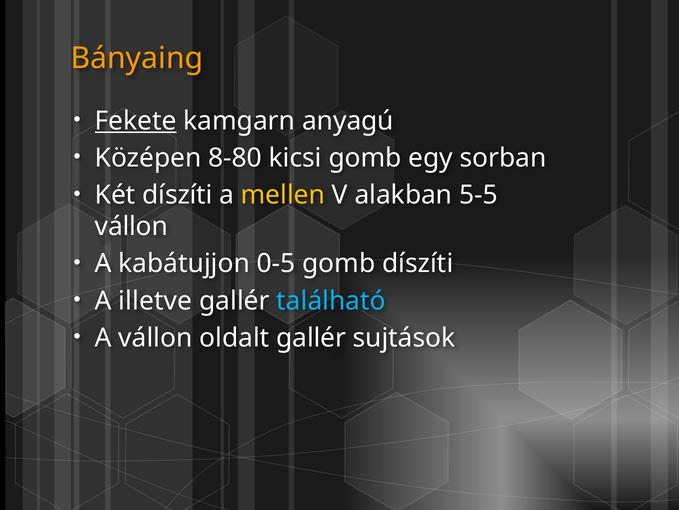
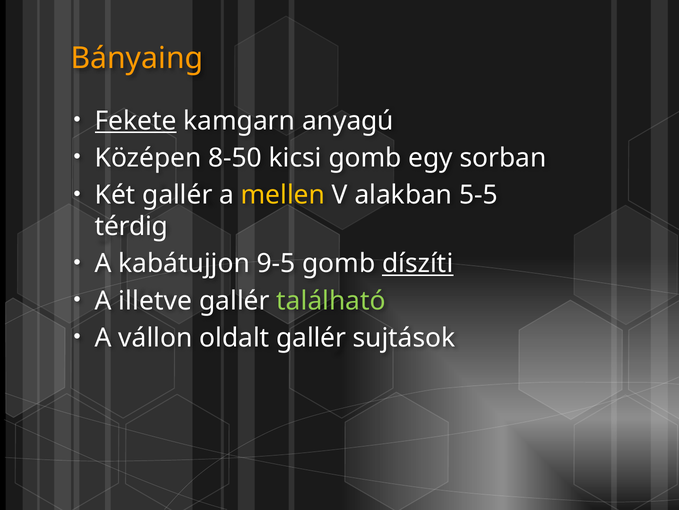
8-80: 8-80 -> 8-50 (235, 158)
Két díszíti: díszíti -> gallér (177, 195)
vállon: vállon -> térdig (131, 226)
0-5: 0-5 -> 9-5 (276, 263)
díszíti underline: none -> present (418, 263)
található colour: light blue -> light green (331, 300)
